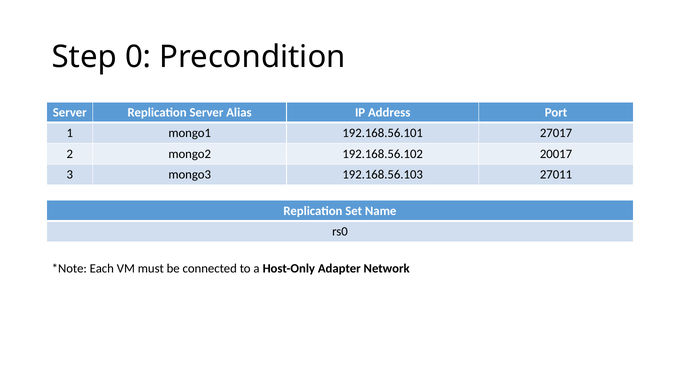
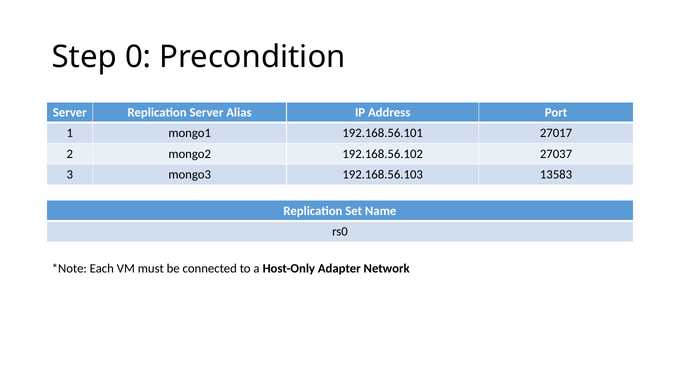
20017: 20017 -> 27037 (556, 154)
27011: 27011 -> 13583 (556, 174)
